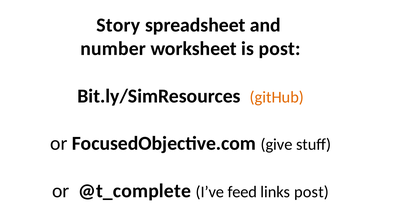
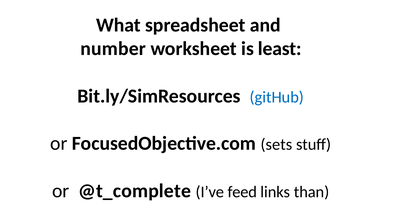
Story: Story -> What (118, 25)
is post: post -> least (280, 49)
gitHub colour: orange -> blue (277, 97)
give: give -> sets (276, 144)
links post: post -> than (312, 192)
